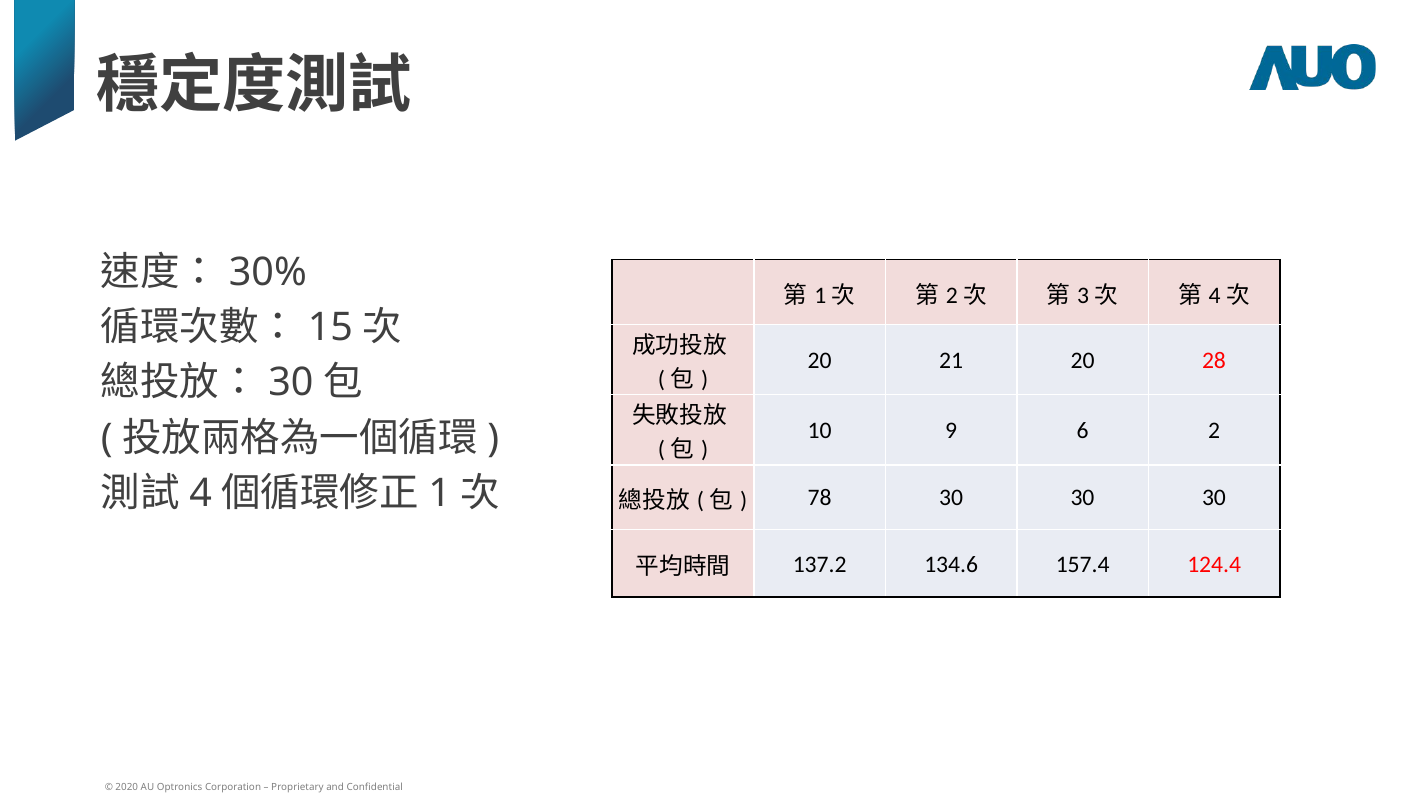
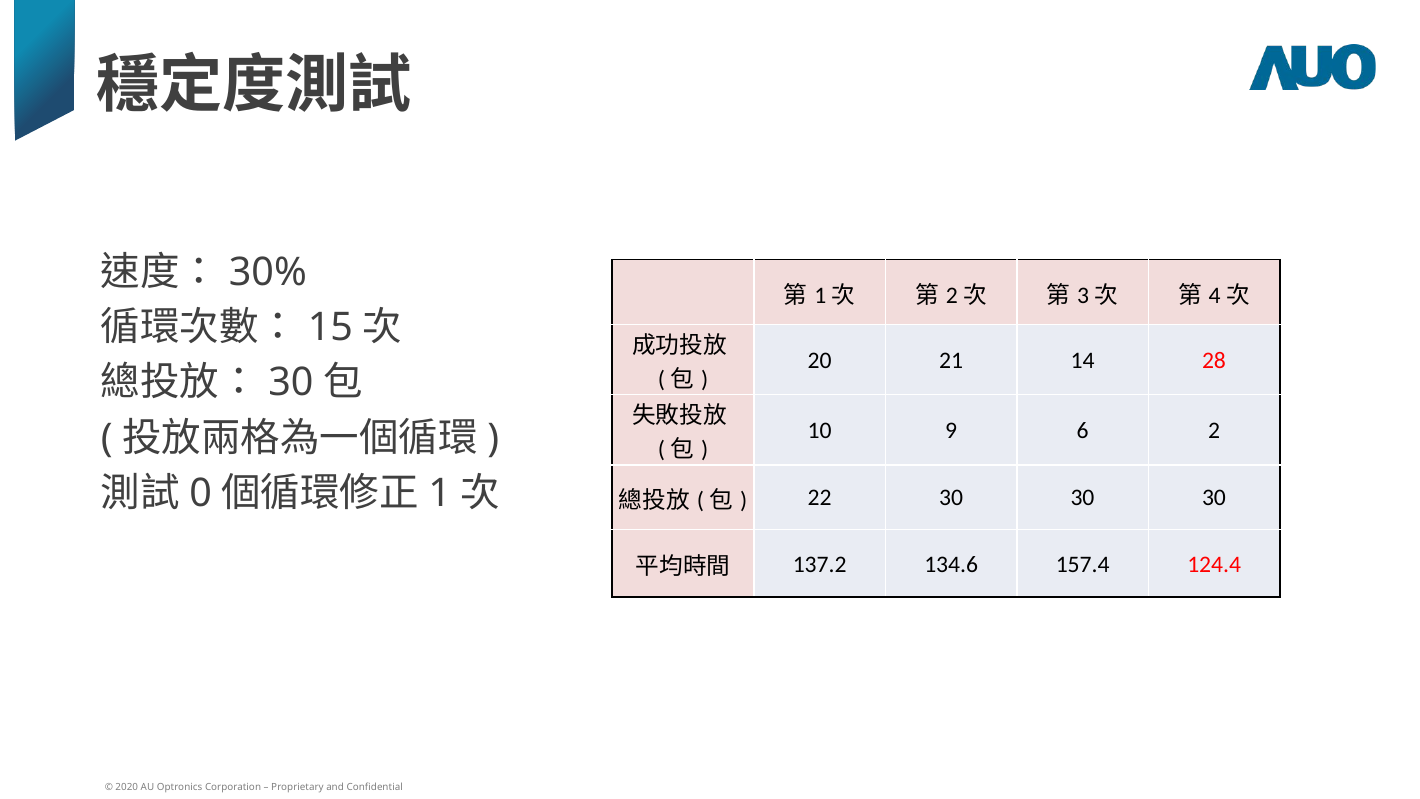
21 20: 20 -> 14 (1083, 360)
4: 4 -> 0 (201, 493)
78: 78 -> 22 (820, 498)
